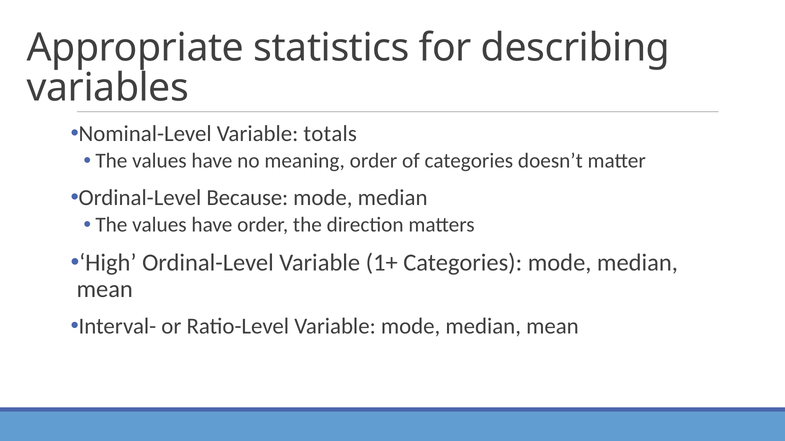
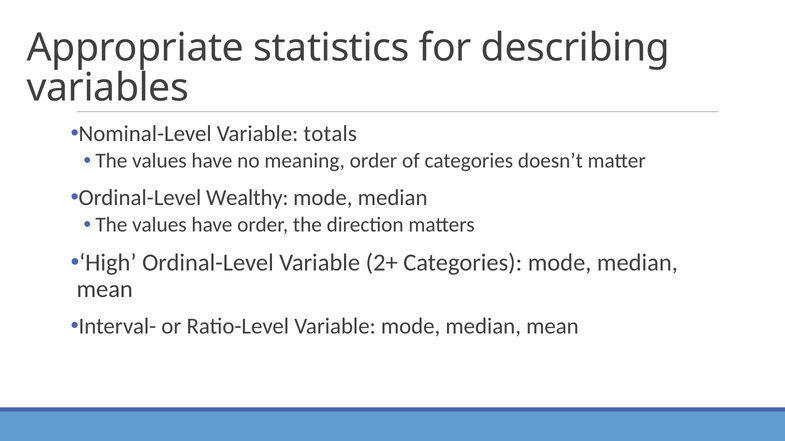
Because: Because -> Wealthy (247, 198)
1+: 1+ -> 2+ (382, 263)
